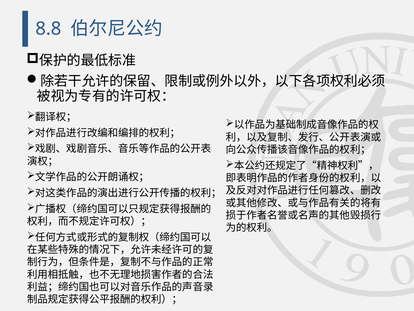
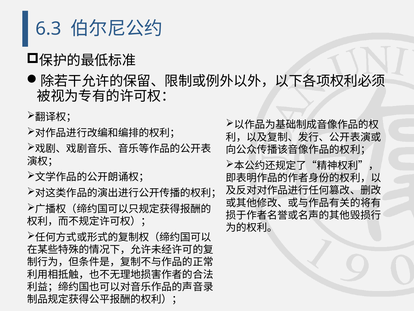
8.8: 8.8 -> 6.3 (48, 29)
